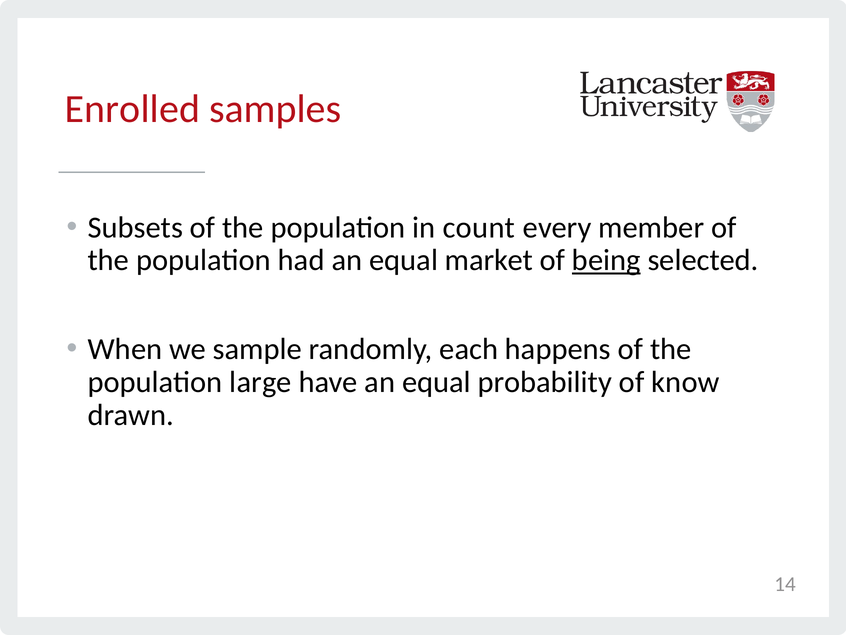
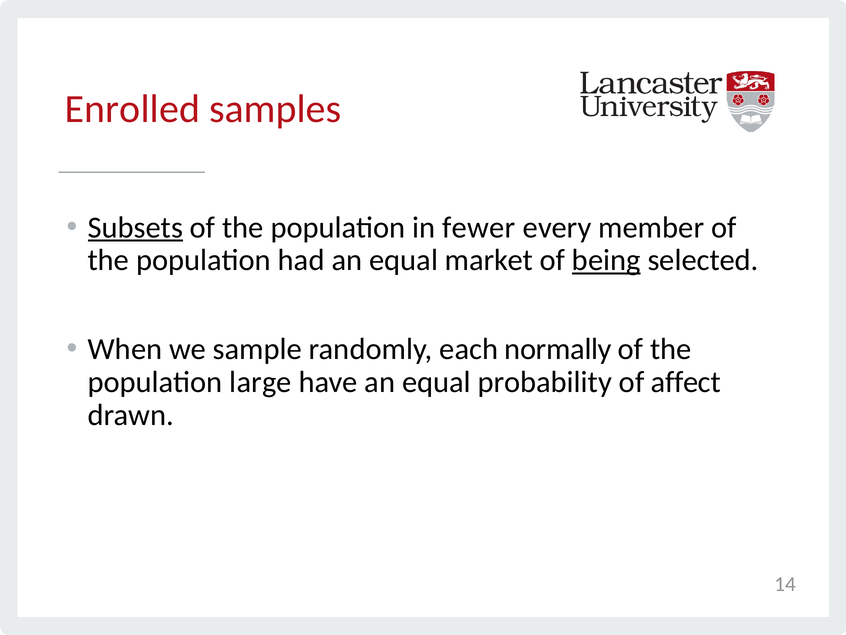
Subsets underline: none -> present (135, 227)
count: count -> fewer (479, 227)
happens: happens -> normally (558, 349)
know: know -> affect (686, 382)
